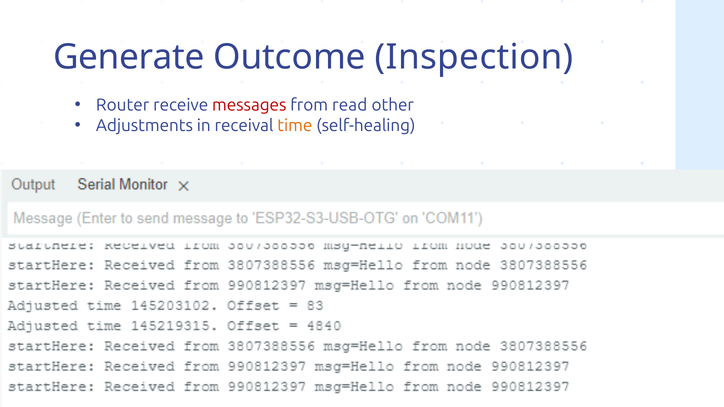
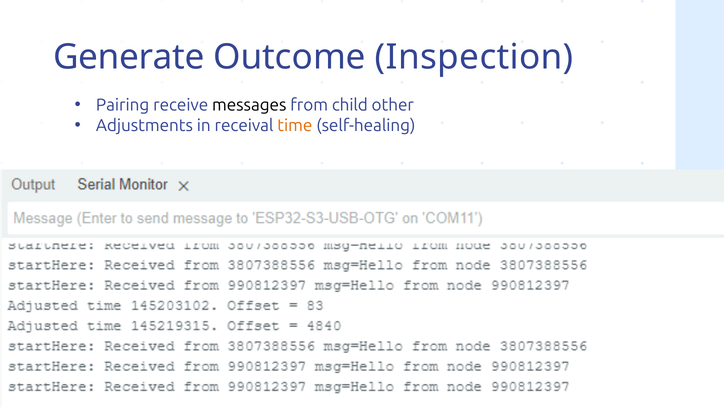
Router: Router -> Pairing (123, 105)
messages colour: red -> black (249, 105)
read: read -> child (350, 105)
